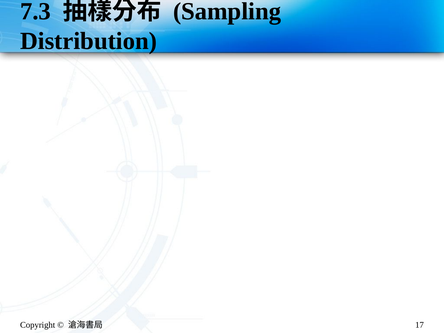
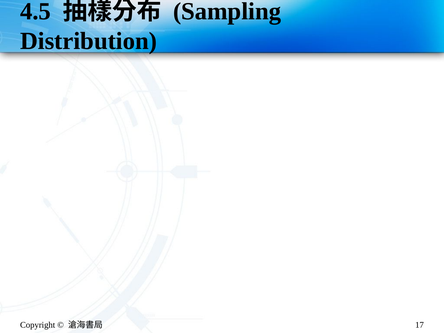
7.3: 7.3 -> 4.5 (36, 11)
